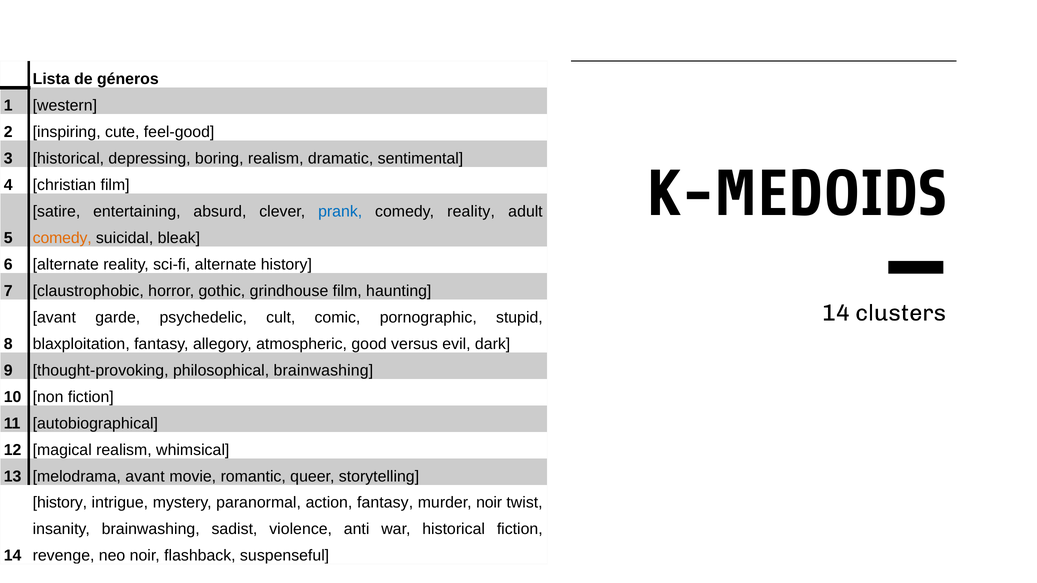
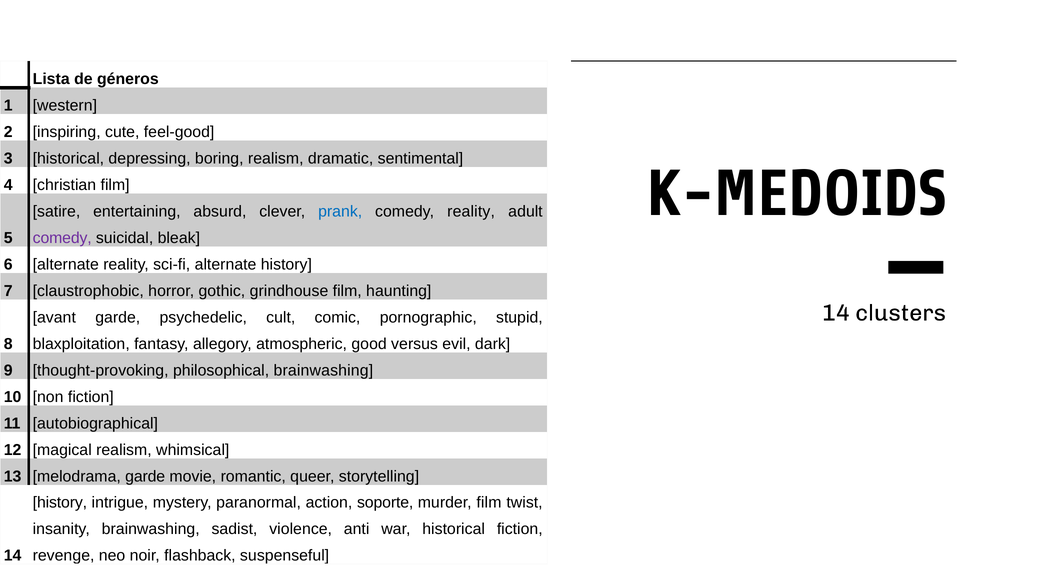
comedy colour: orange -> purple (62, 238)
melodrama avant: avant -> garde (145, 477)
action fantasy: fantasy -> soporte (385, 503)
murder noir: noir -> film (489, 503)
